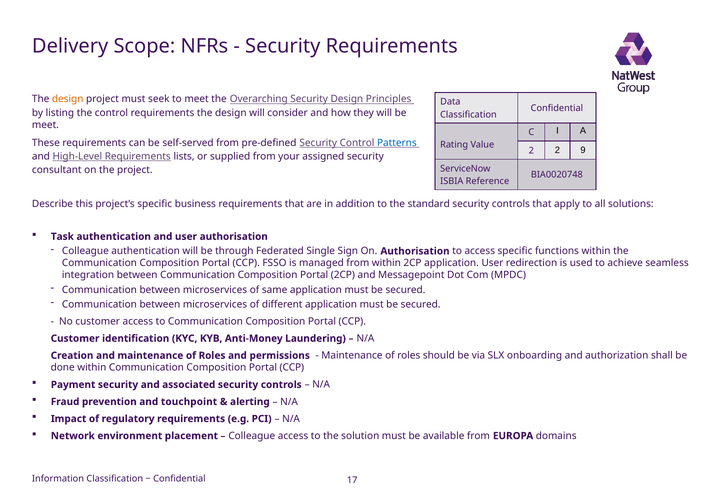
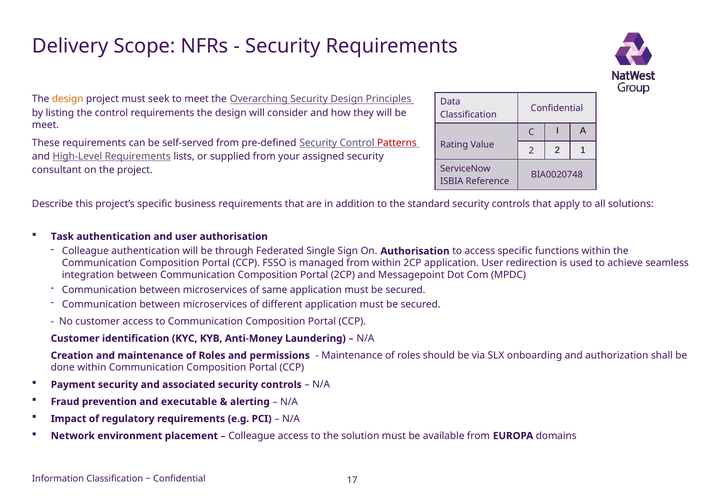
Patterns colour: blue -> red (397, 143)
9: 9 -> 1 (583, 150)
touchpoint: touchpoint -> executable (189, 402)
